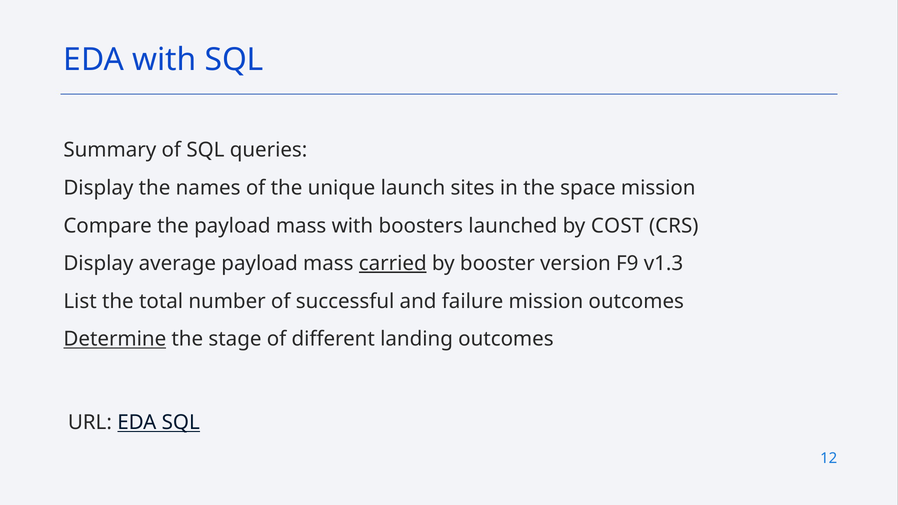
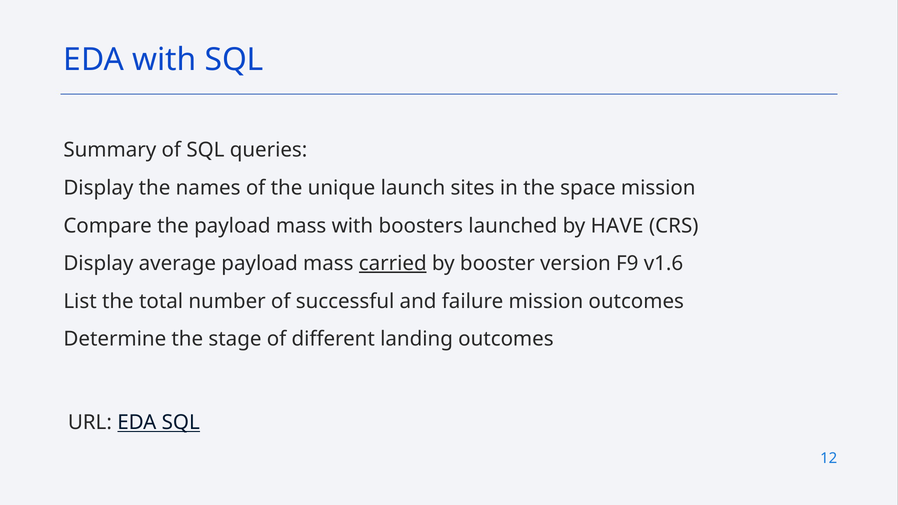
COST: COST -> HAVE (617, 226)
v1.3: v1.3 -> v1.6 (664, 264)
Determine underline: present -> none (115, 339)
